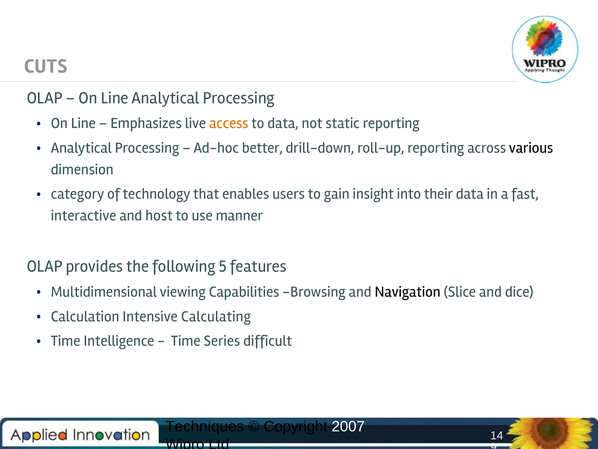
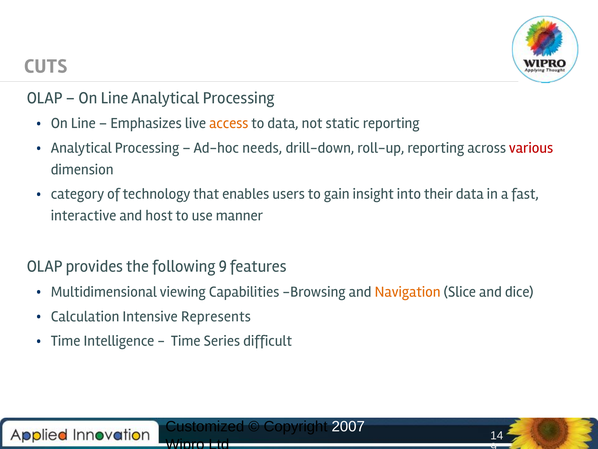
better: better -> needs (262, 148)
various colour: black -> red (531, 148)
following 5: 5 -> 9 (223, 266)
Navigation colour: black -> orange (408, 292)
Calculating: Calculating -> Represents (216, 316)
Techniques: Techniques -> Customized (205, 426)
